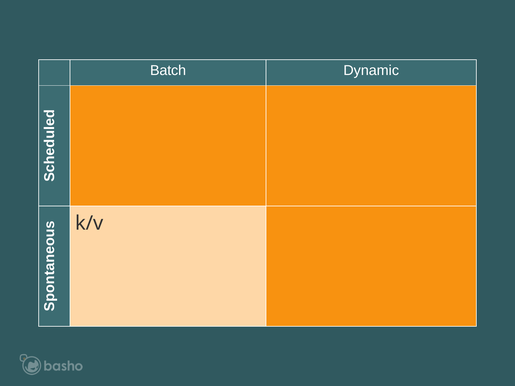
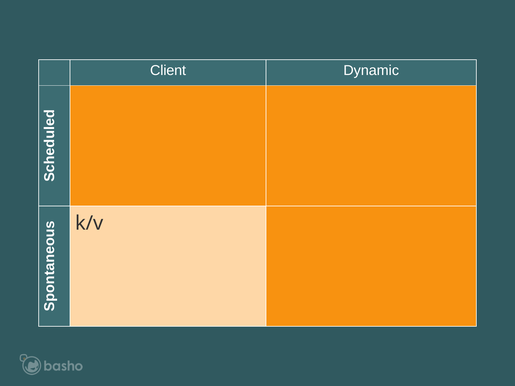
Batch: Batch -> Client (168, 71)
